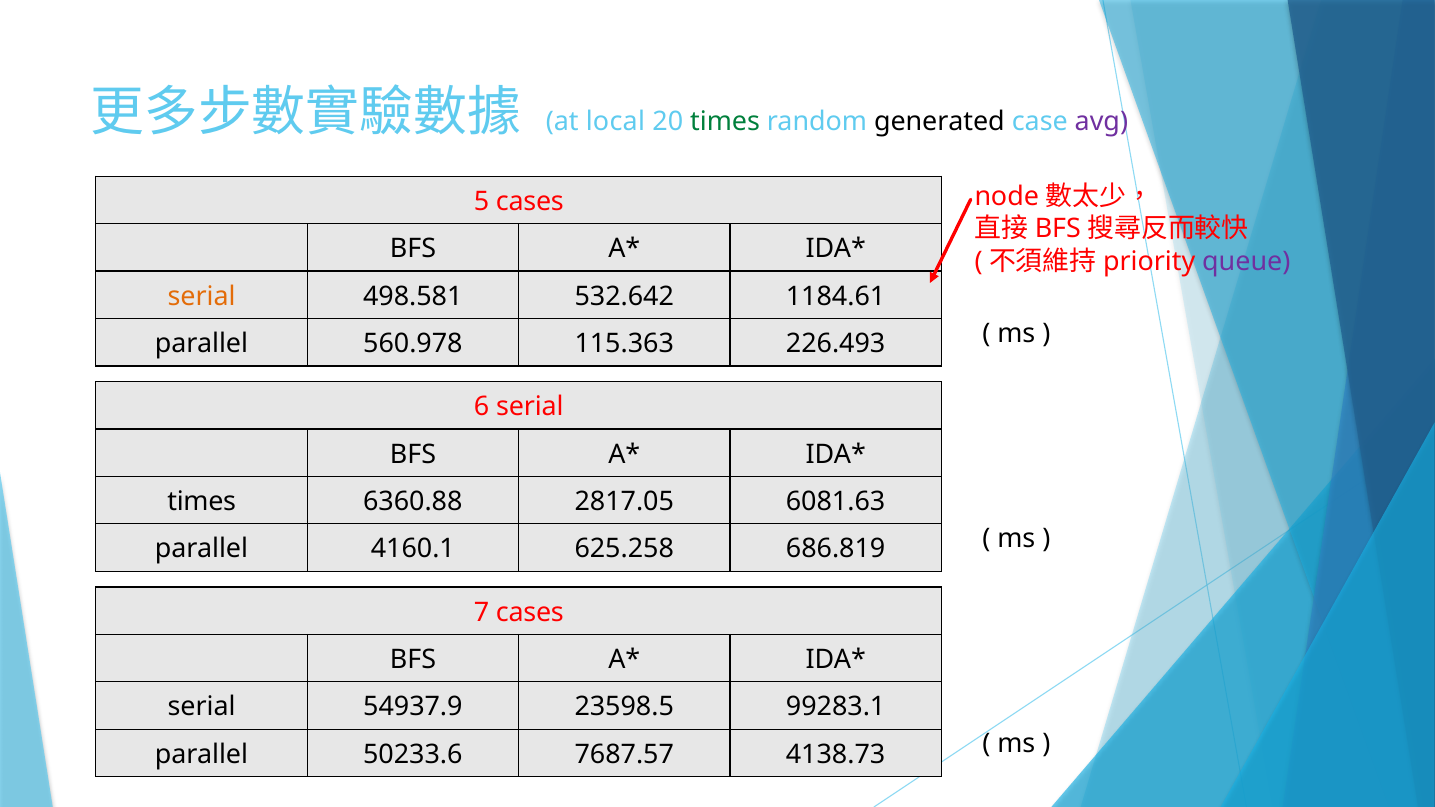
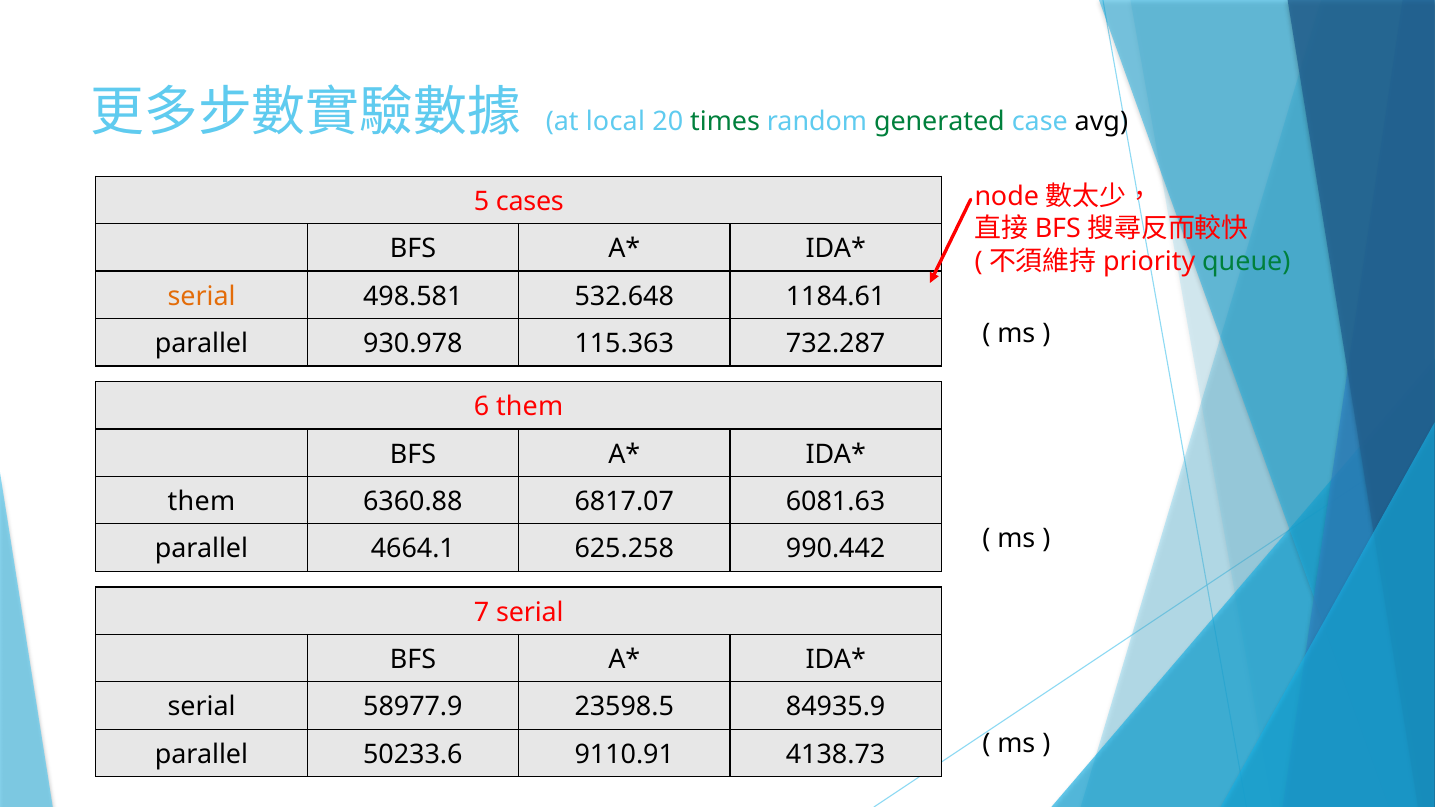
generated colour: black -> green (939, 122)
avg colour: purple -> black (1101, 122)
queue colour: purple -> green (1246, 261)
532.642: 532.642 -> 532.648 (624, 296)
560.978: 560.978 -> 930.978 (413, 344)
226.493: 226.493 -> 732.287 (836, 344)
6 serial: serial -> them (530, 407)
times: times -> them (201, 502)
2817.05: 2817.05 -> 6817.07 (624, 502)
4160.1: 4160.1 -> 4664.1 (413, 549)
686.819: 686.819 -> 990.442 (836, 549)
7 cases: cases -> serial (530, 612)
54937.9: 54937.9 -> 58977.9 (413, 707)
99283.1: 99283.1 -> 84935.9 (836, 707)
7687.57: 7687.57 -> 9110.91 (624, 755)
